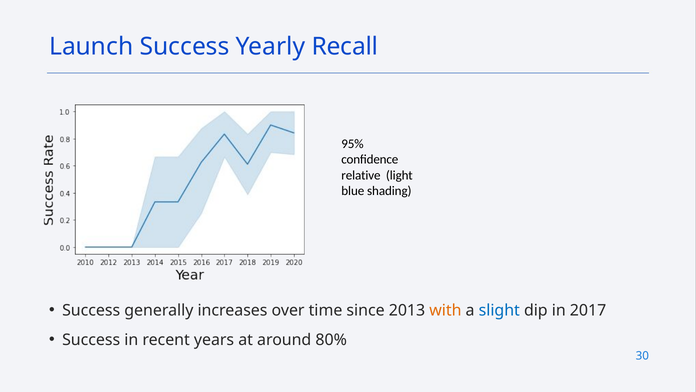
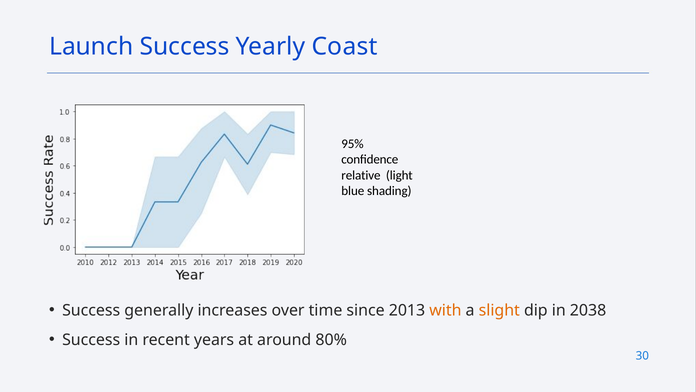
Recall: Recall -> Coast (345, 46)
slight colour: blue -> orange (499, 310)
2017: 2017 -> 2038 (588, 310)
